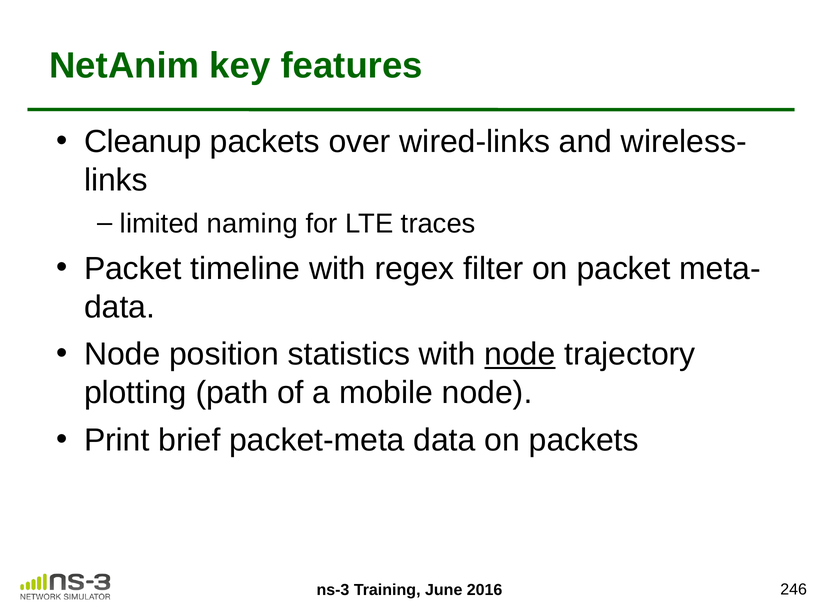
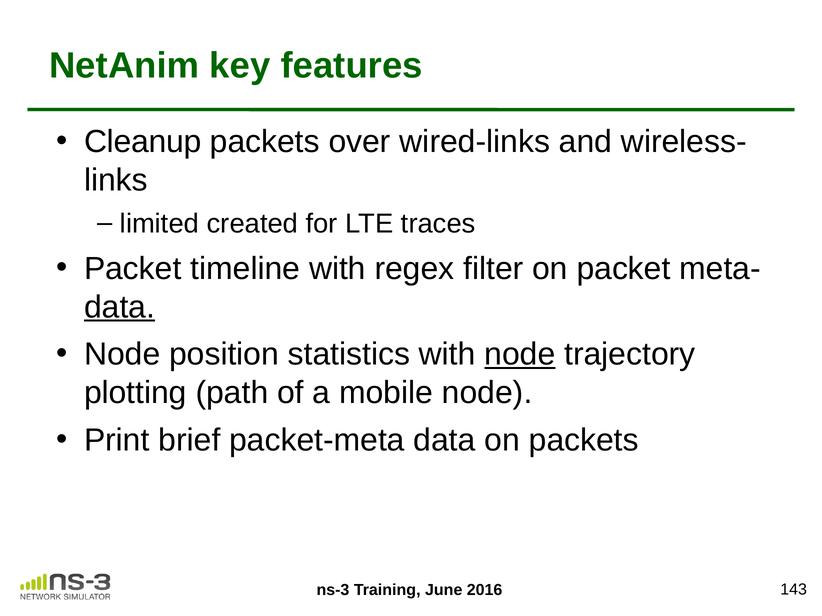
naming: naming -> created (252, 224)
data underline: none -> present (119, 307)
246: 246 -> 143 (794, 590)
